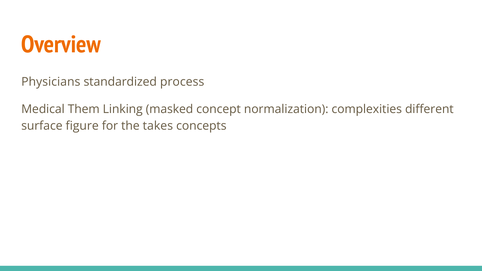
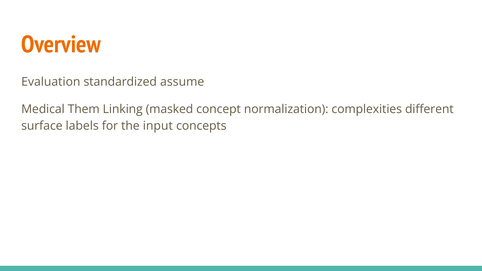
Physicians: Physicians -> Evaluation (51, 82)
process: process -> assume (182, 82)
figure: figure -> labels (82, 126)
takes: takes -> input (158, 126)
